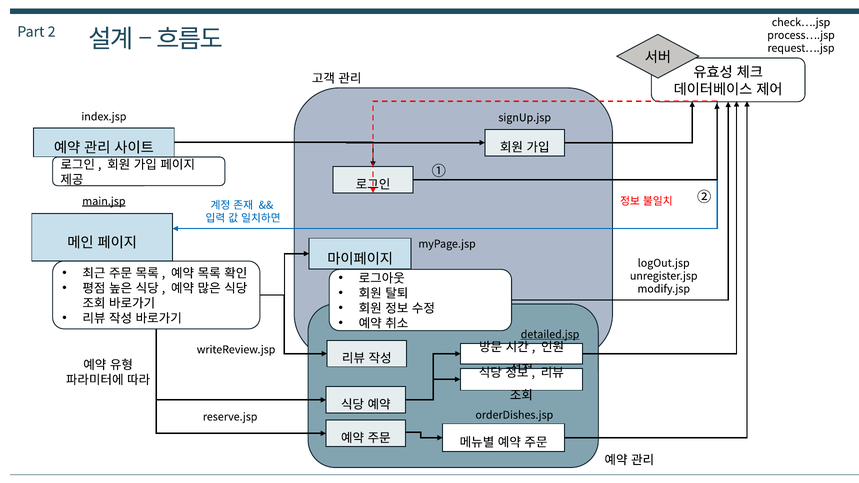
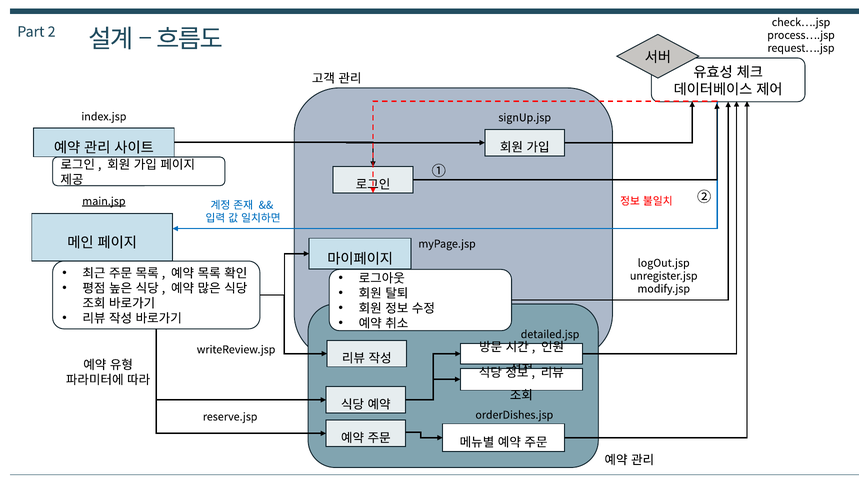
detailed.jsp underline: present -> none (550, 335)
